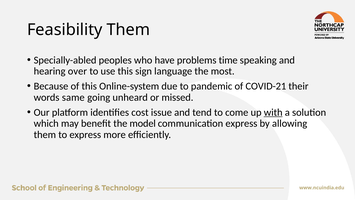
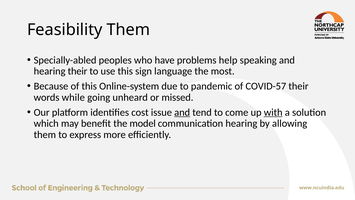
time: time -> help (228, 60)
hearing over: over -> their (78, 71)
COVID-21: COVID-21 -> COVID-57 (266, 86)
same: same -> while (73, 97)
and underline: none -> present (182, 112)
communication express: express -> hearing (241, 123)
